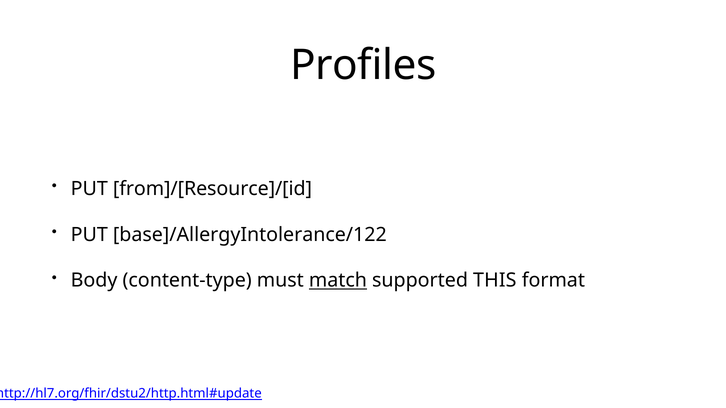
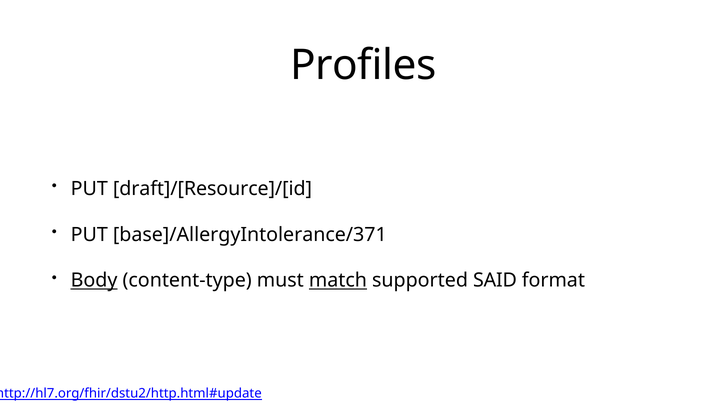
from]/[Resource]/[id: from]/[Resource]/[id -> draft]/[Resource]/[id (212, 189)
base]/AllergyIntolerance/122: base]/AllergyIntolerance/122 -> base]/AllergyIntolerance/371 (250, 235)
Body underline: none -> present (94, 281)
THIS: THIS -> SAID (495, 281)
